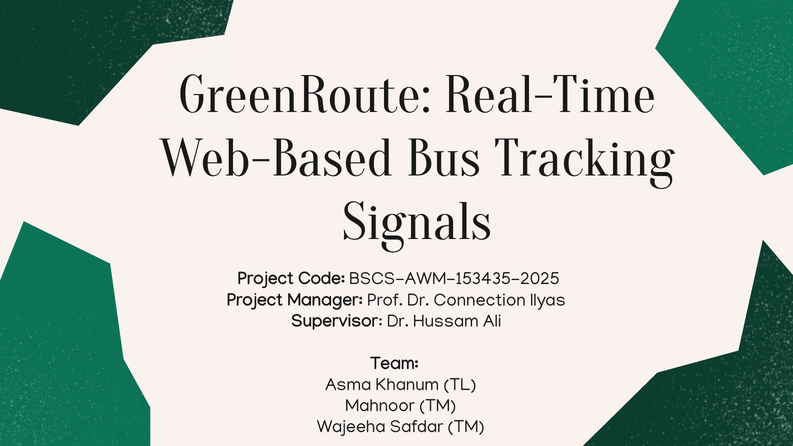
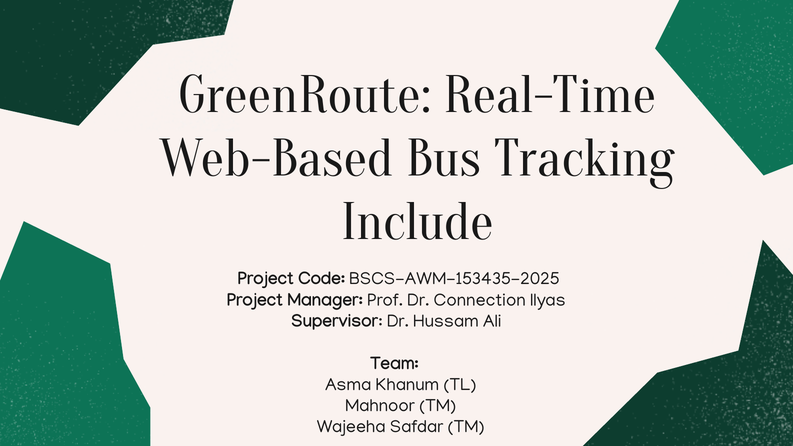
Signals: Signals -> Include (418, 222)
